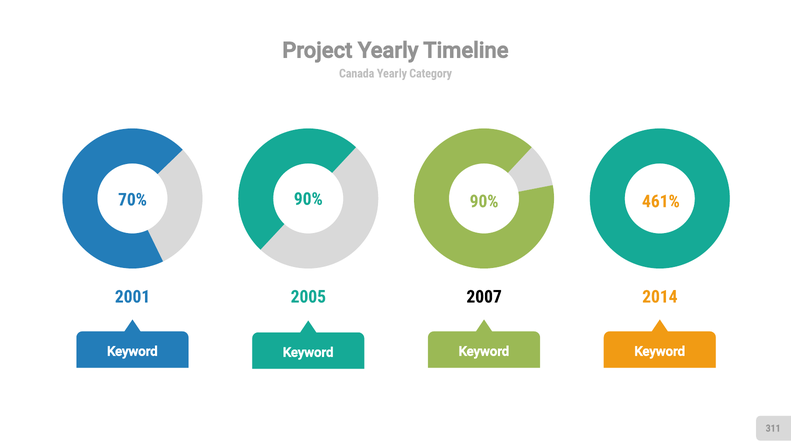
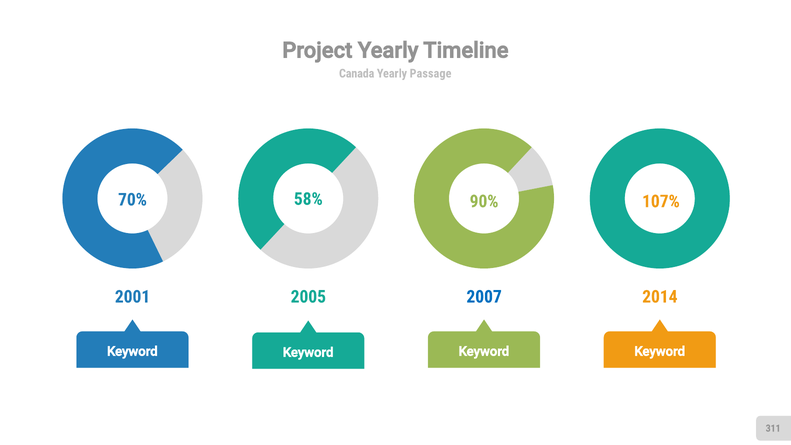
Category: Category -> Passage (430, 73)
70% 90%: 90% -> 58% (308, 199)
461%: 461% -> 107% (661, 201)
2007 colour: black -> blue (484, 297)
